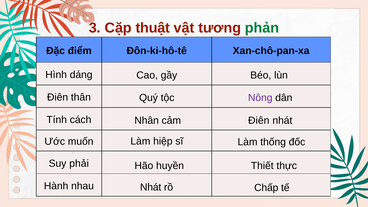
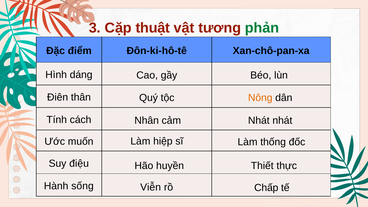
Nông colour: purple -> orange (260, 98)
Điên: Điên -> Nhát (259, 120)
phải: phải -> điệu (79, 163)
nhau: nhau -> sống (83, 186)
Nhát: Nhát -> Viễn (151, 187)
